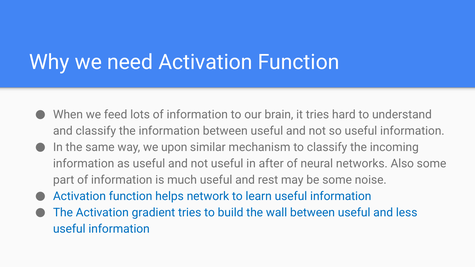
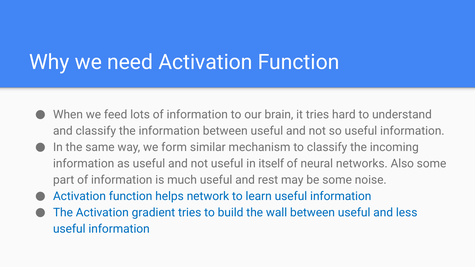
upon: upon -> form (174, 147)
after: after -> itself (271, 164)
